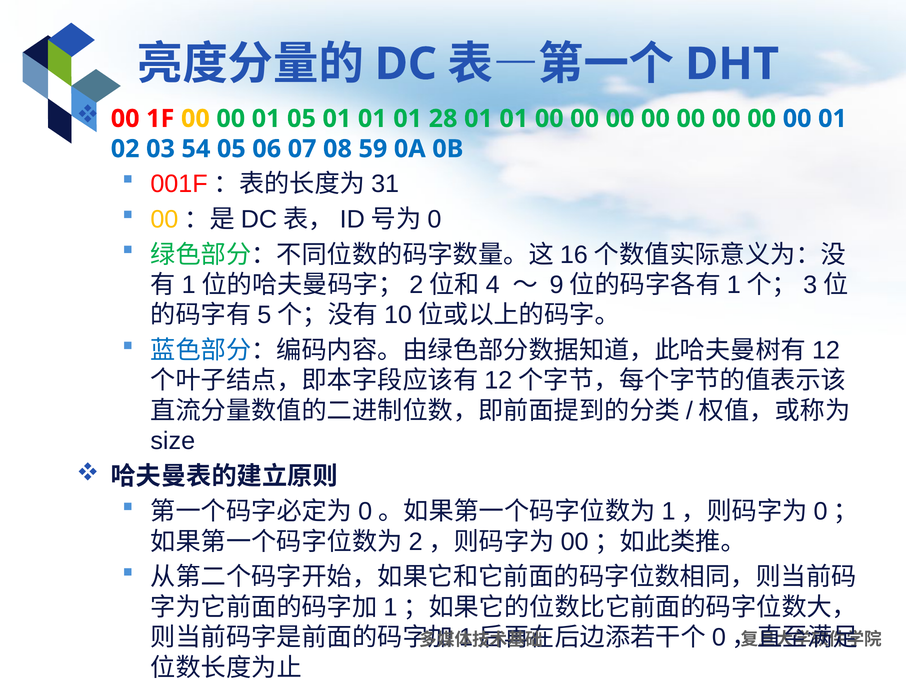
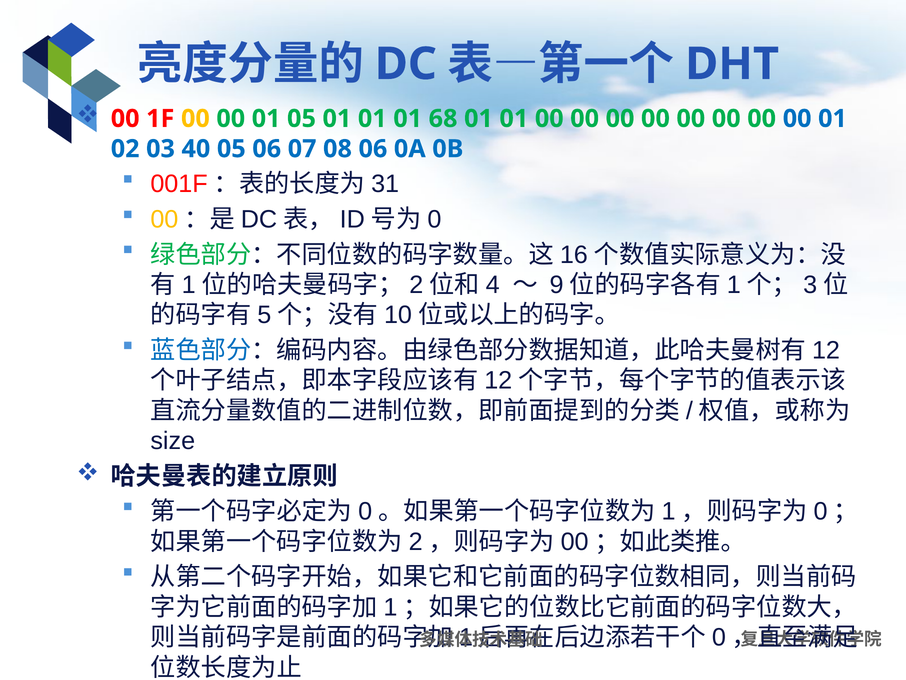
28: 28 -> 68 (443, 119)
54: 54 -> 40 (196, 149)
08 59: 59 -> 06 (373, 149)
